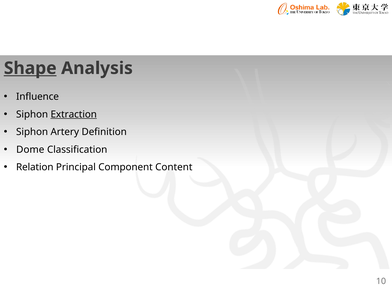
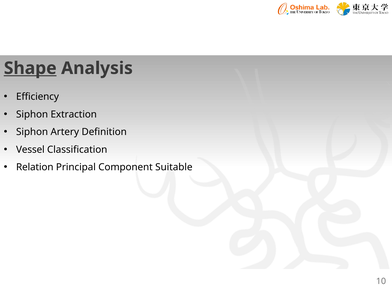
Influence: Influence -> Efficiency (37, 97)
Extraction underline: present -> none (74, 114)
Dome: Dome -> Vessel (30, 150)
Content: Content -> Suitable (174, 167)
